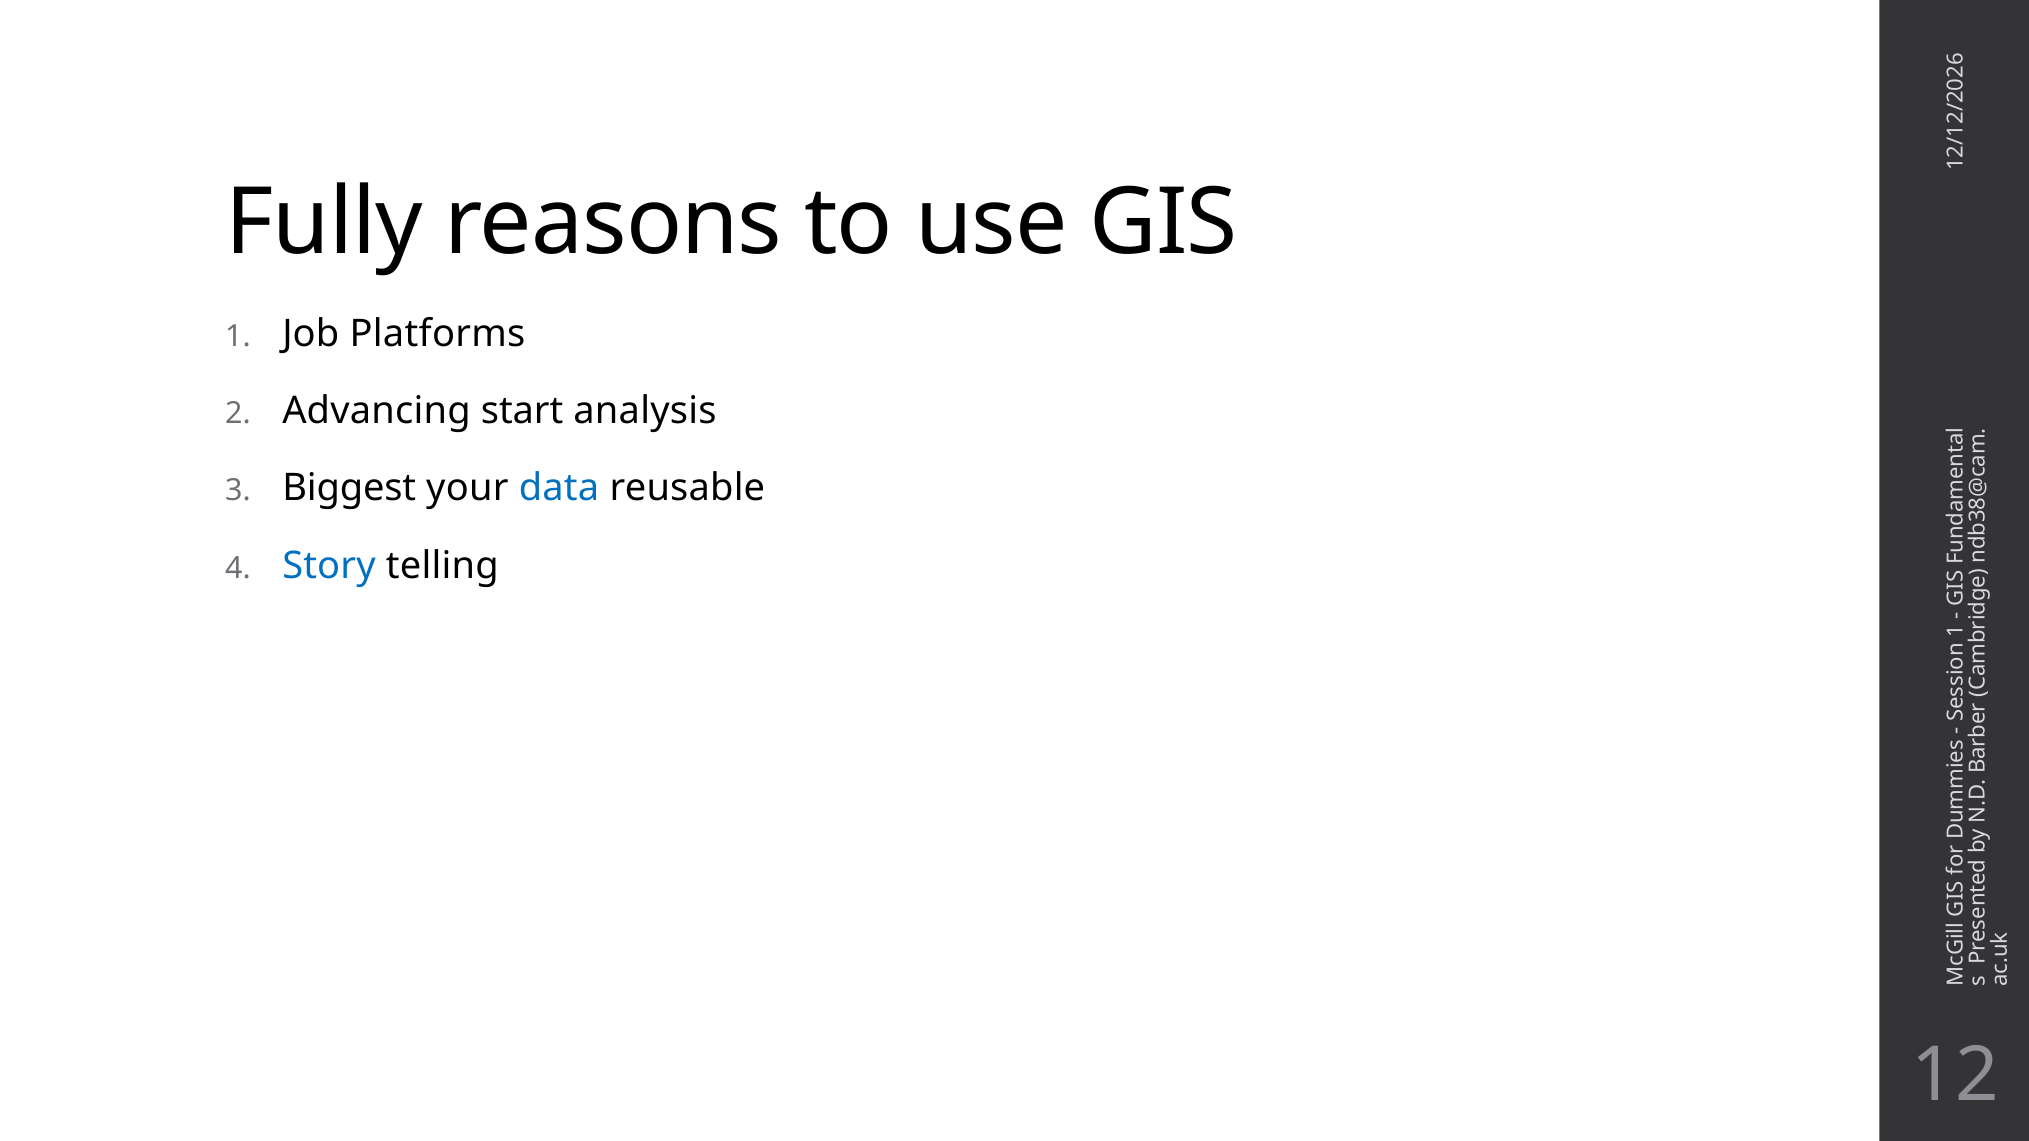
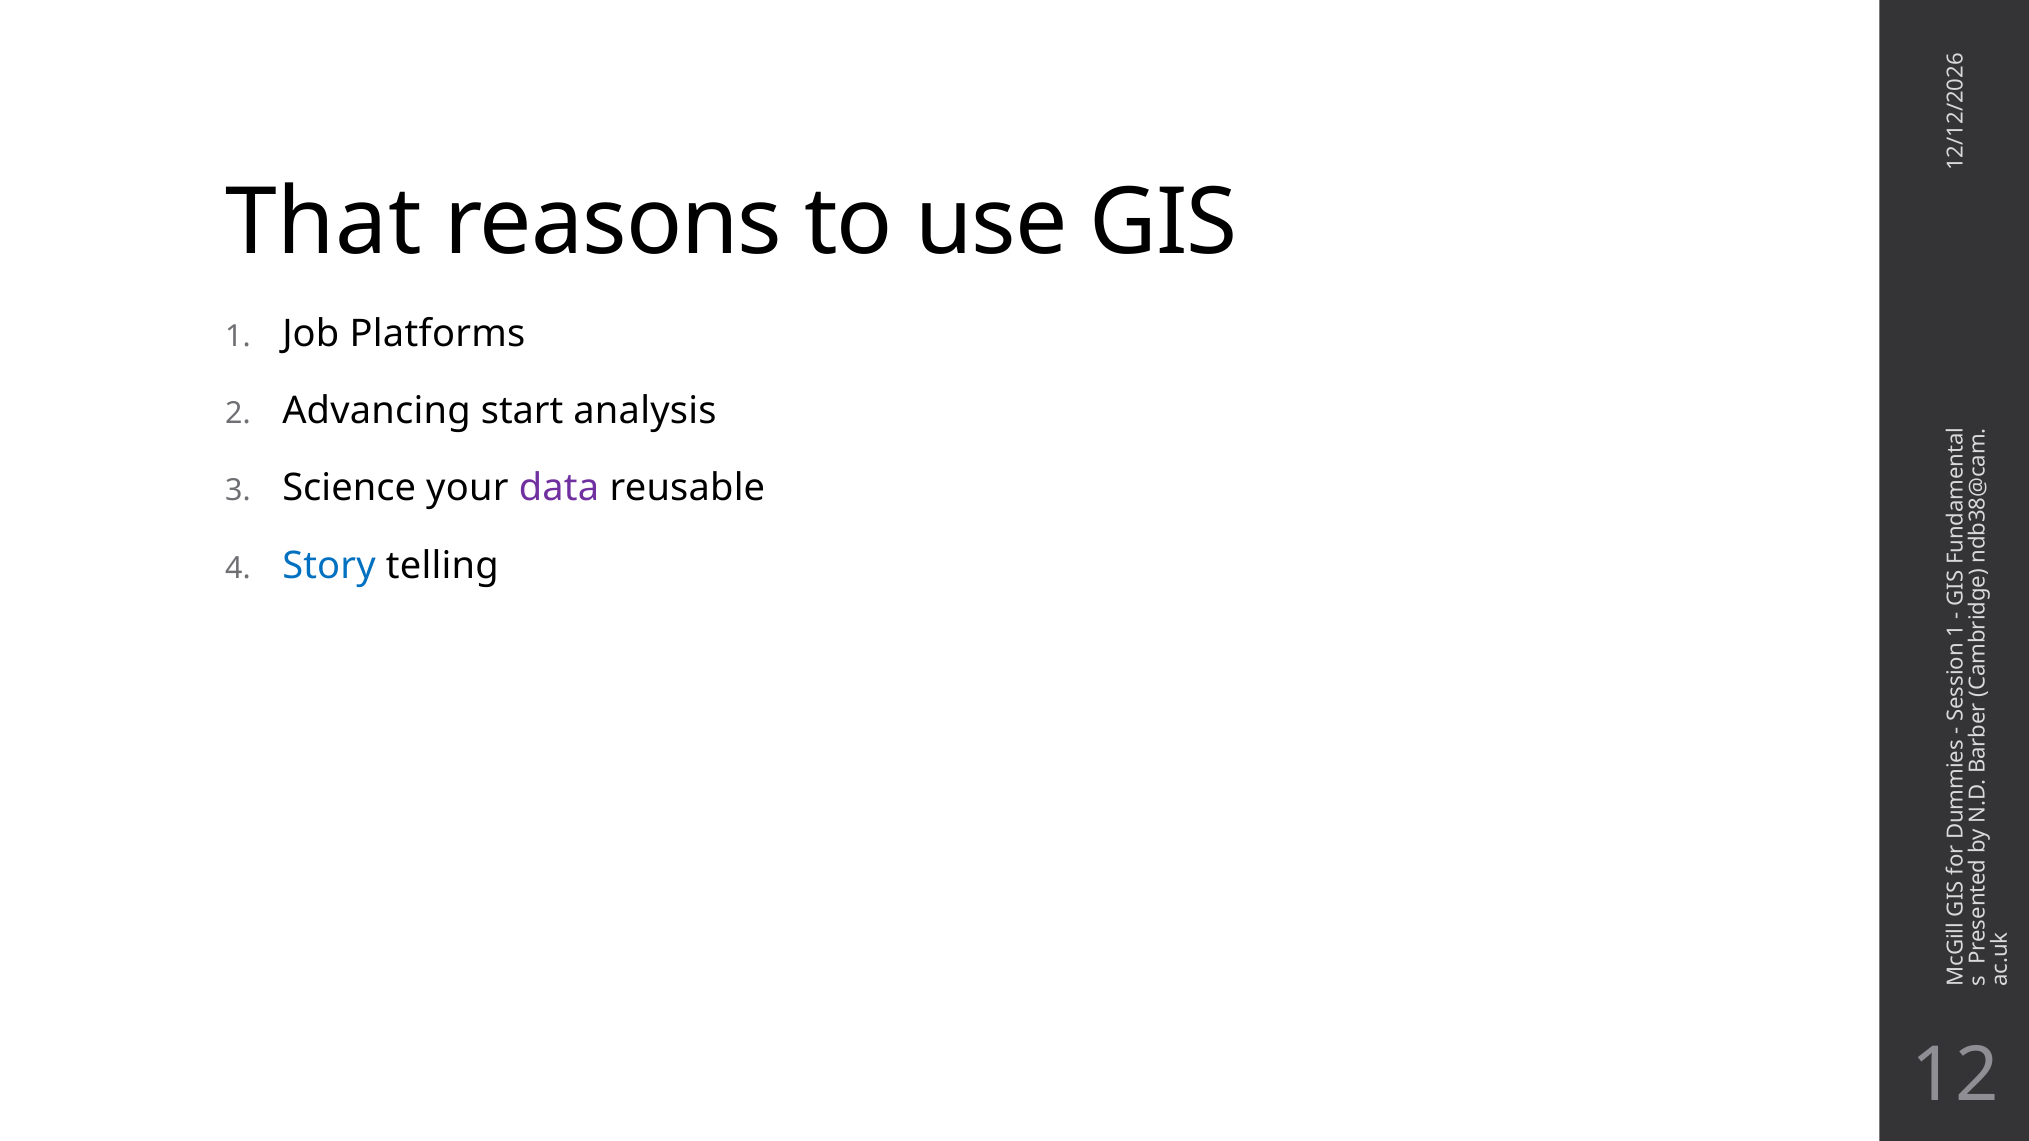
Fully: Fully -> That (324, 223)
Biggest: Biggest -> Science (349, 489)
data colour: blue -> purple (559, 489)
